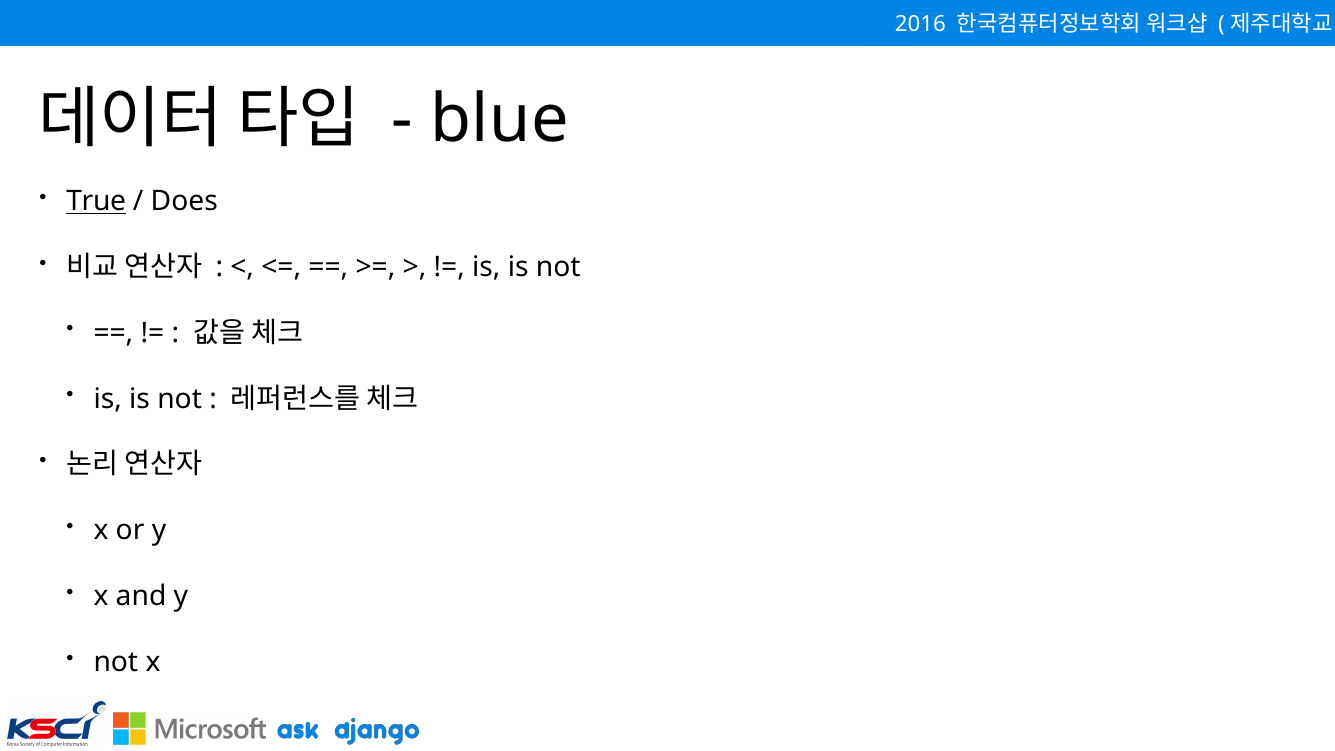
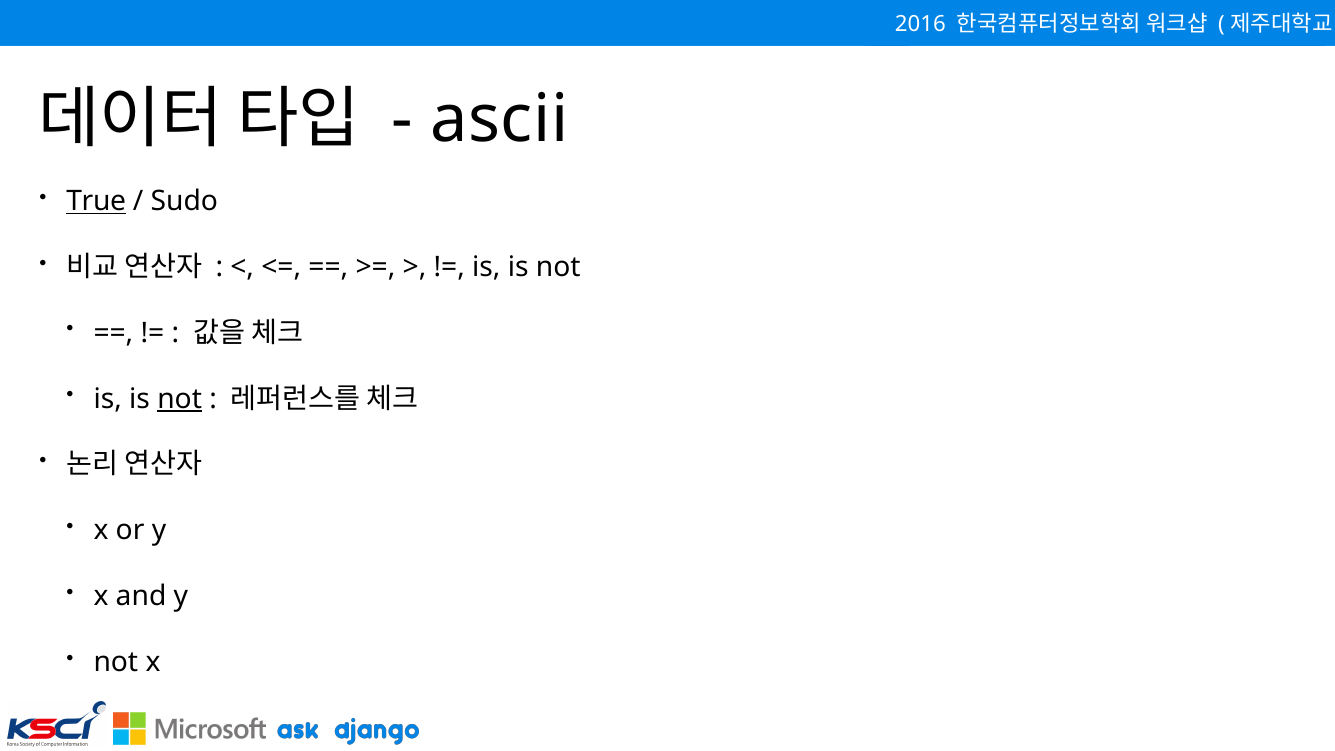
blue: blue -> ascii (499, 119)
Does: Does -> Sudo (184, 201)
not underline: none -> present (180, 399)
